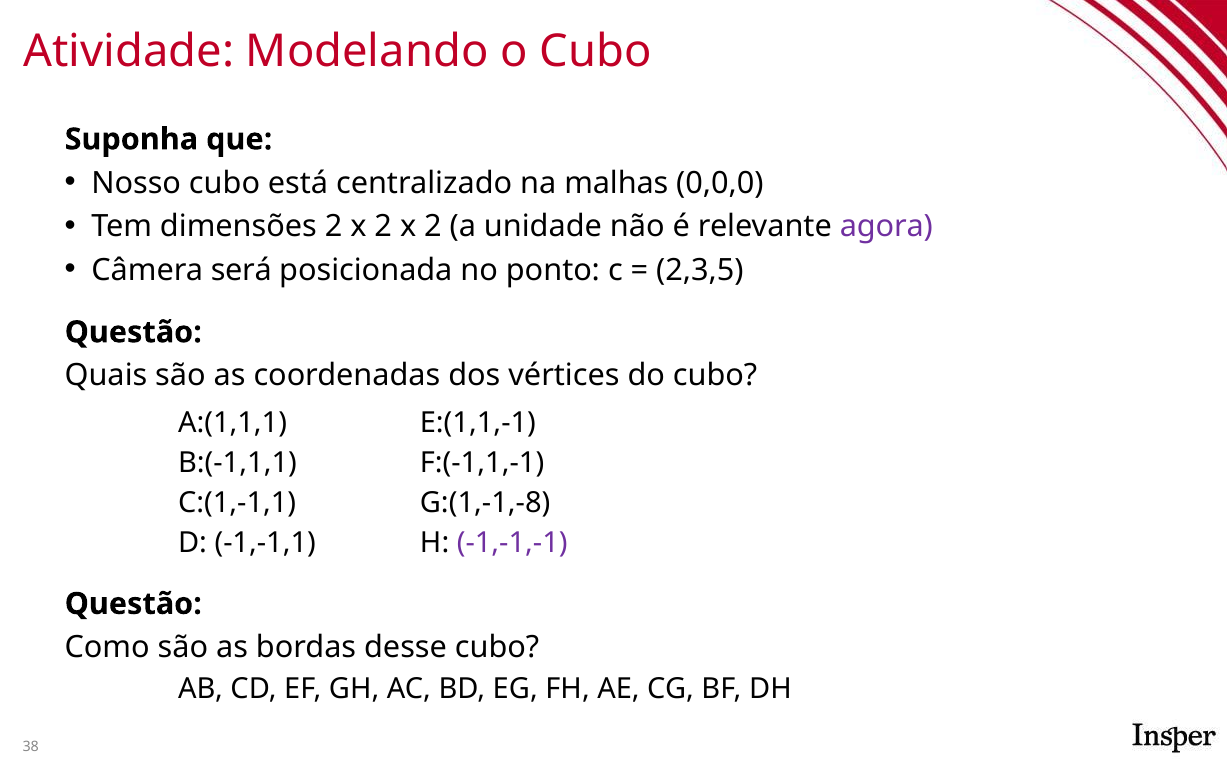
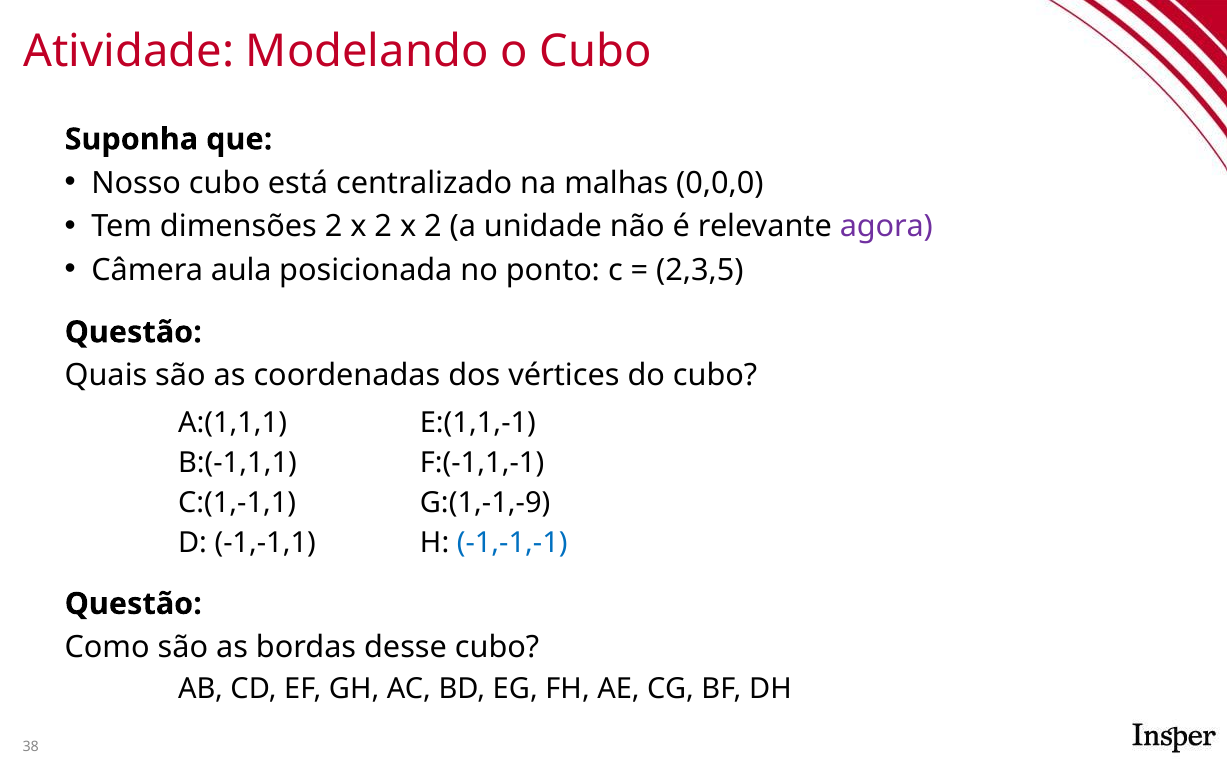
será: será -> aula (241, 270)
G:(1,-1,-8: G:(1,-1,-8 -> G:(1,-1,-9 (485, 503)
-1,-1,-1 colour: purple -> blue (512, 543)
